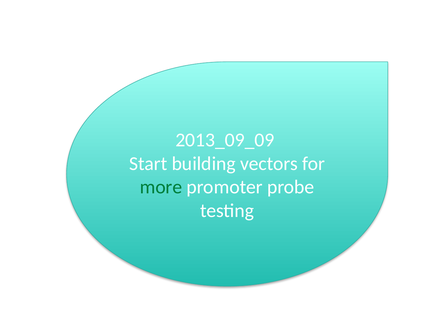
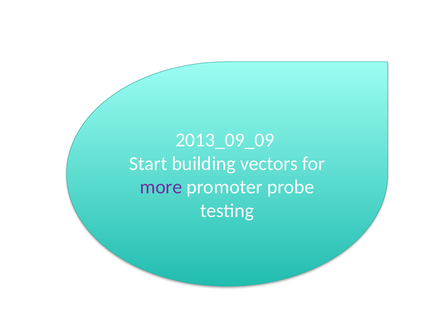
more colour: green -> purple (161, 187)
